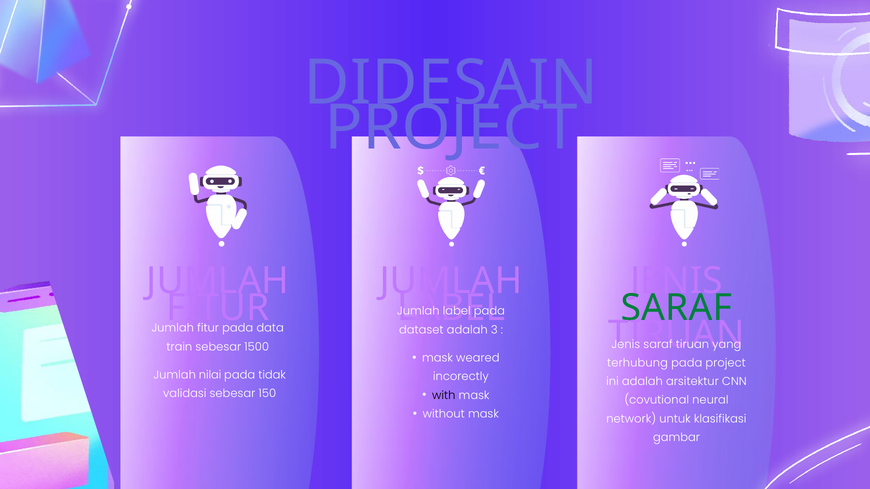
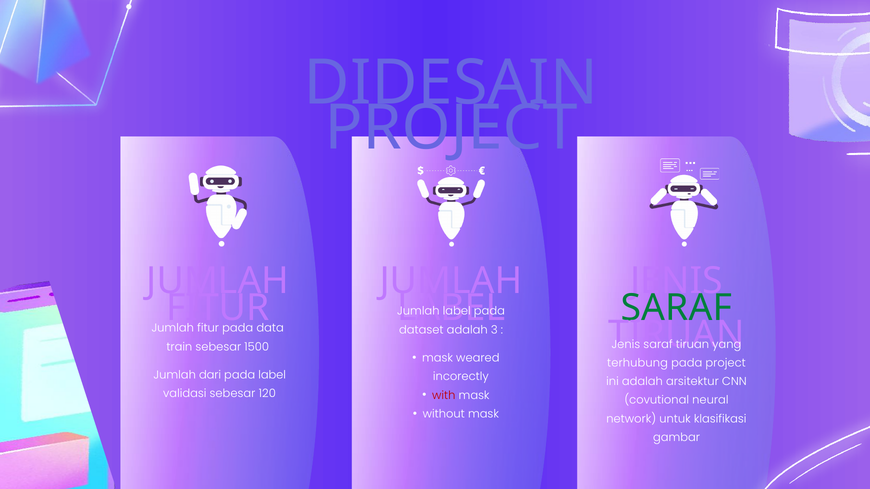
nilai: nilai -> dari (210, 375)
pada tidak: tidak -> label (272, 375)
with colour: black -> red (444, 396)
150: 150 -> 120 (267, 394)
